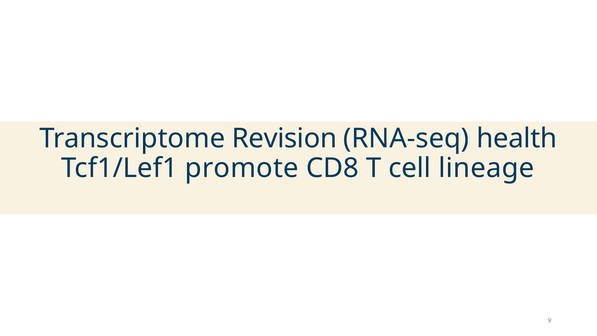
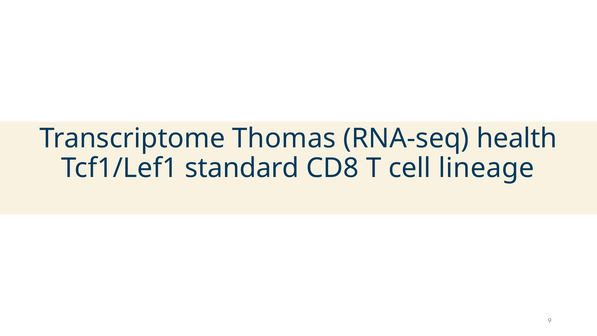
Revision: Revision -> Thomas (284, 138)
promote: promote -> standard (242, 168)
